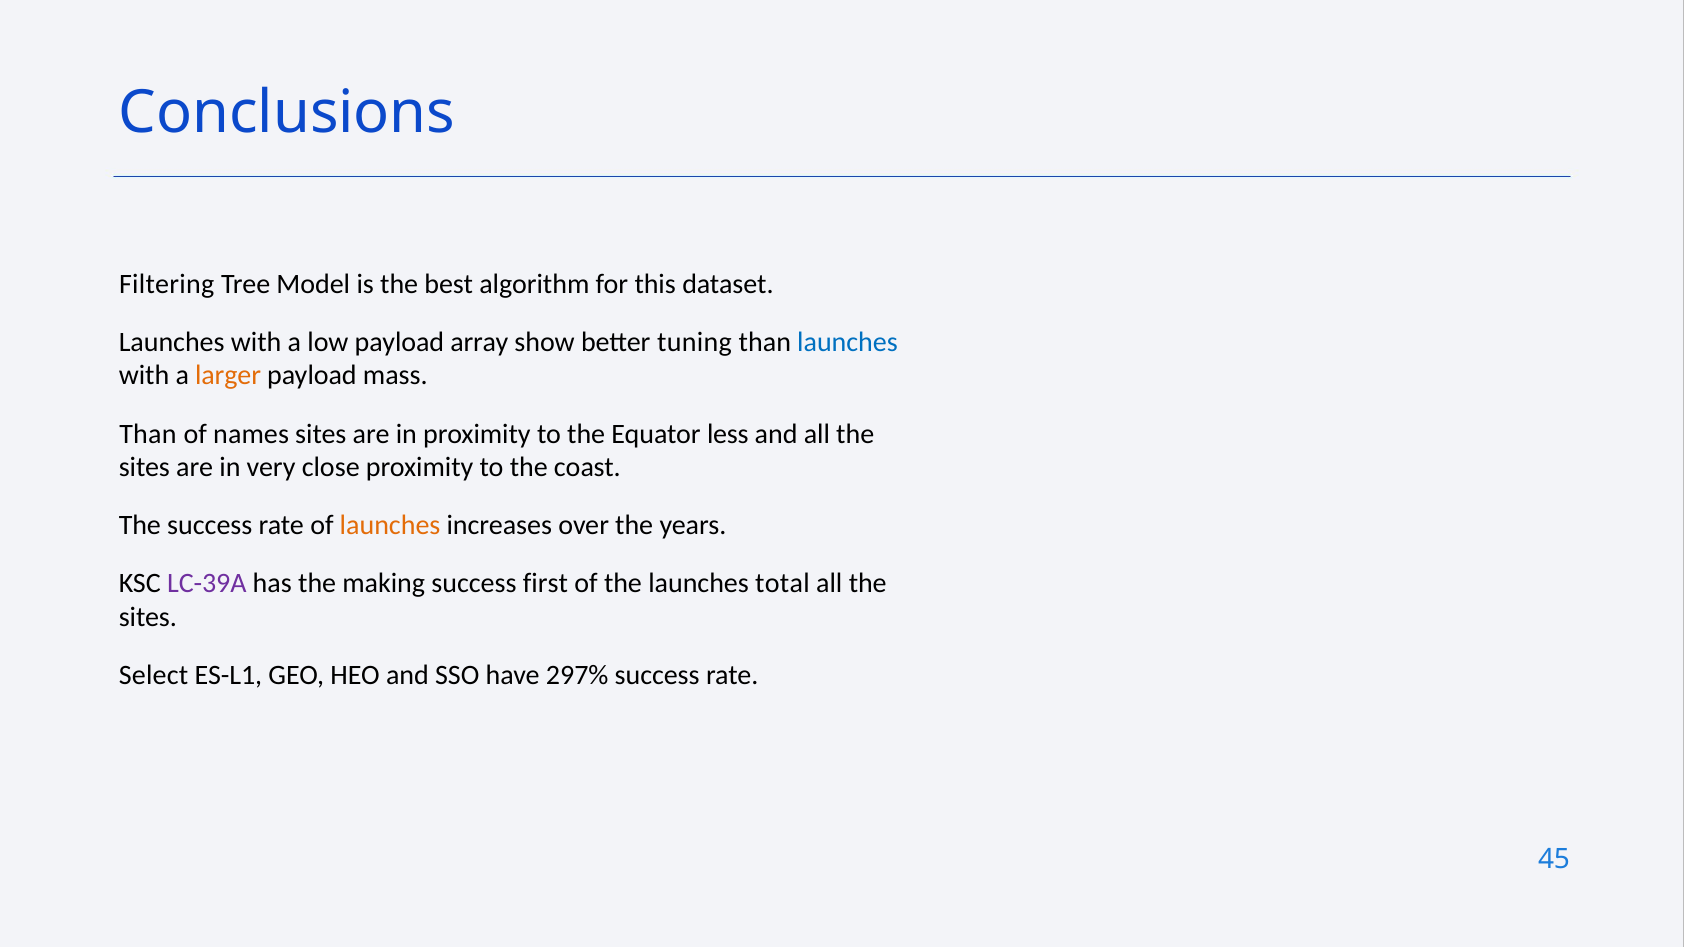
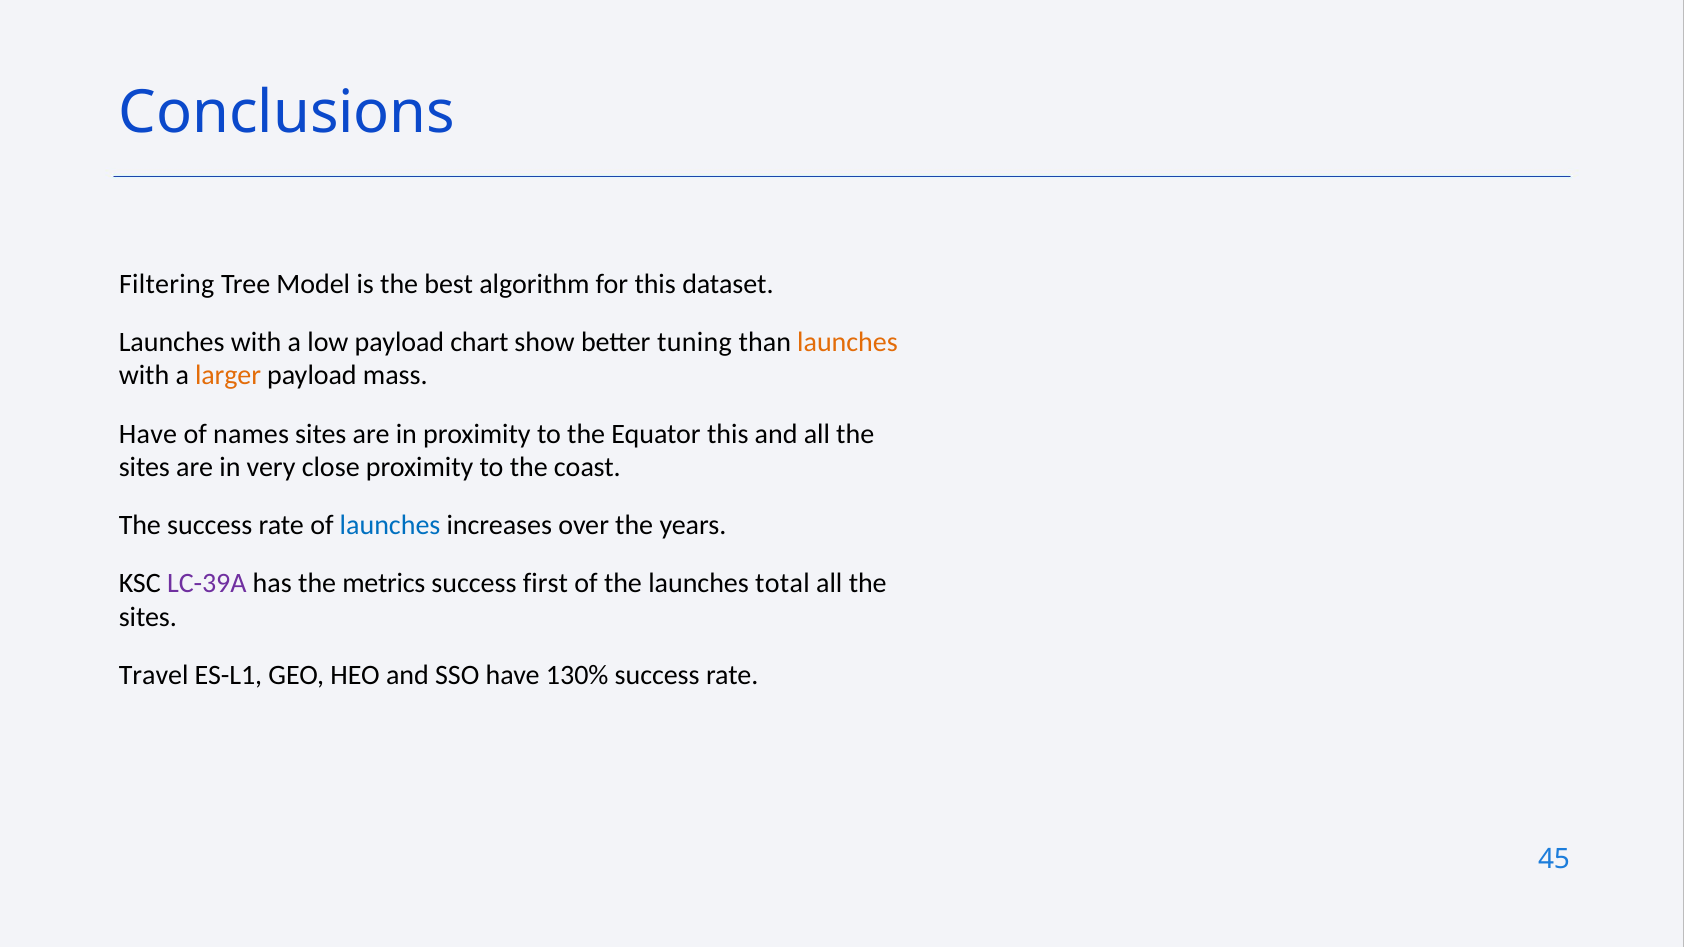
array: array -> chart (479, 342)
launches colour: blue -> orange (848, 342)
Than: Than -> Have (148, 434)
Equator less: less -> this (728, 434)
launches colour: orange -> blue (390, 526)
making: making -> metrics (384, 584)
Select: Select -> Travel (154, 676)
297%: 297% -> 130% (577, 676)
